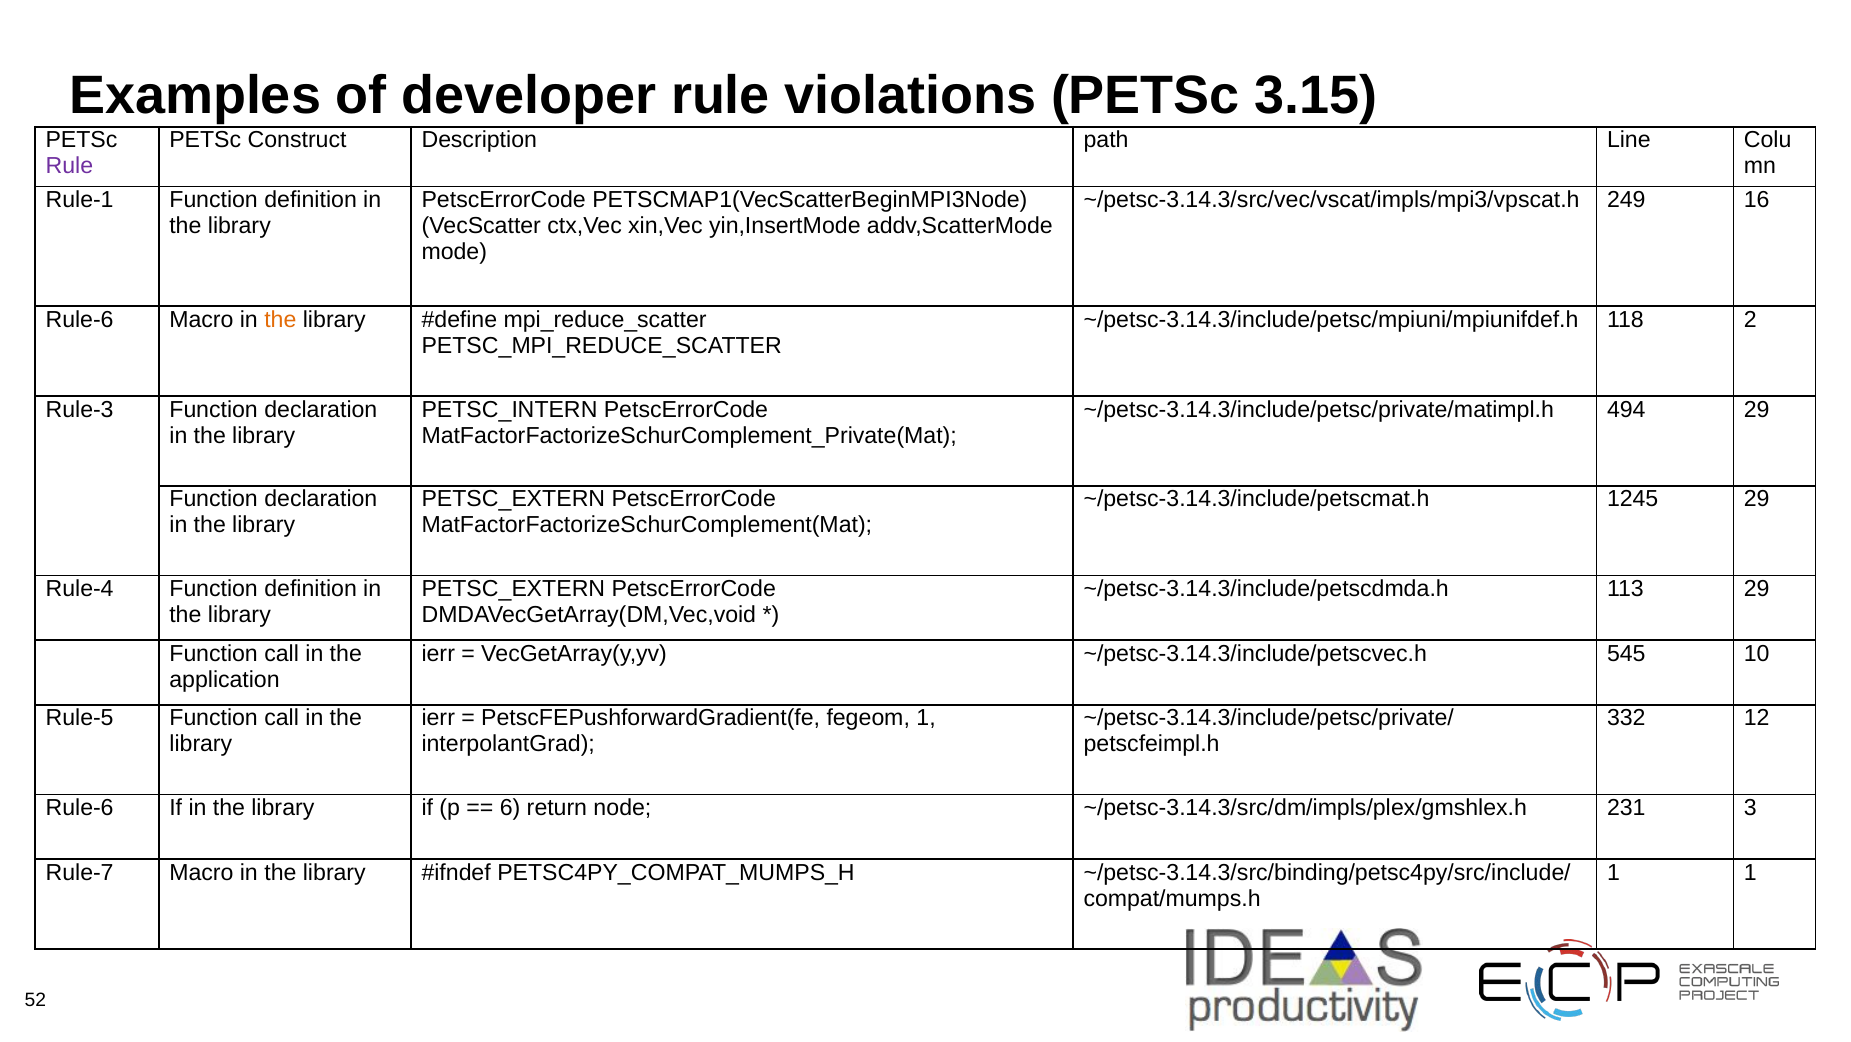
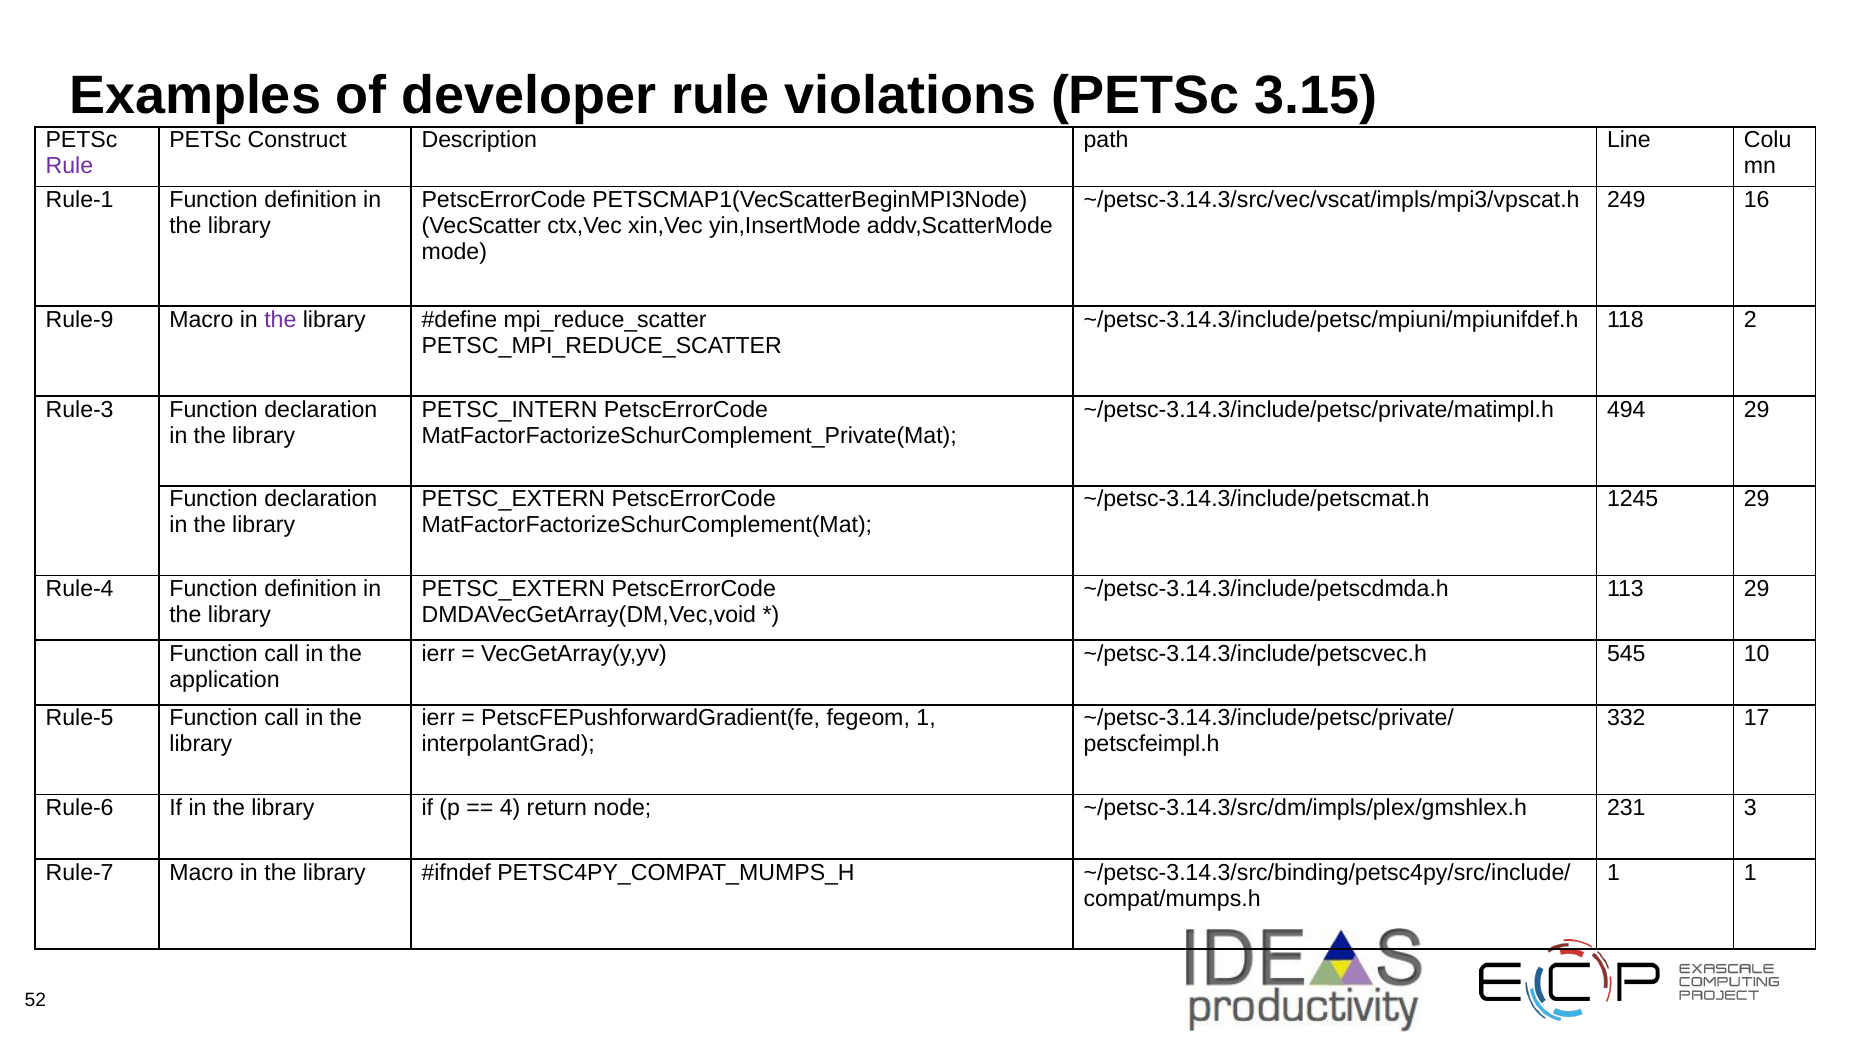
Rule-6: Rule-6 -> Rule-9 (80, 320)
the colour: orange -> purple (280, 320)
12: 12 -> 17 (1757, 718)
6: 6 -> 4 (510, 808)
